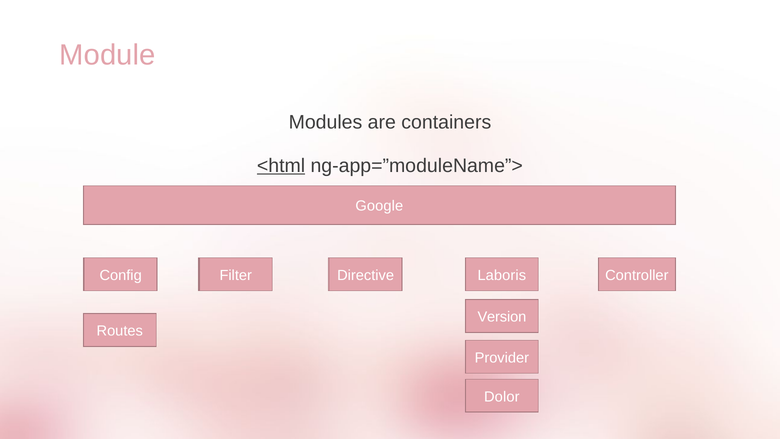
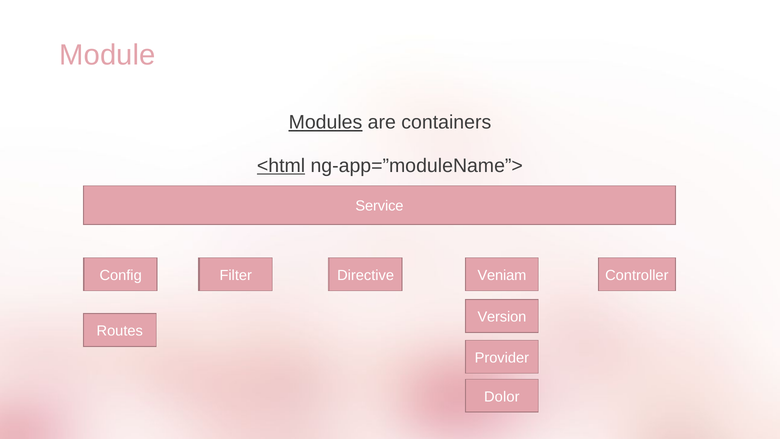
Modules underline: none -> present (325, 122)
Google: Google -> Service (379, 206)
Laboris: Laboris -> Veniam (502, 275)
